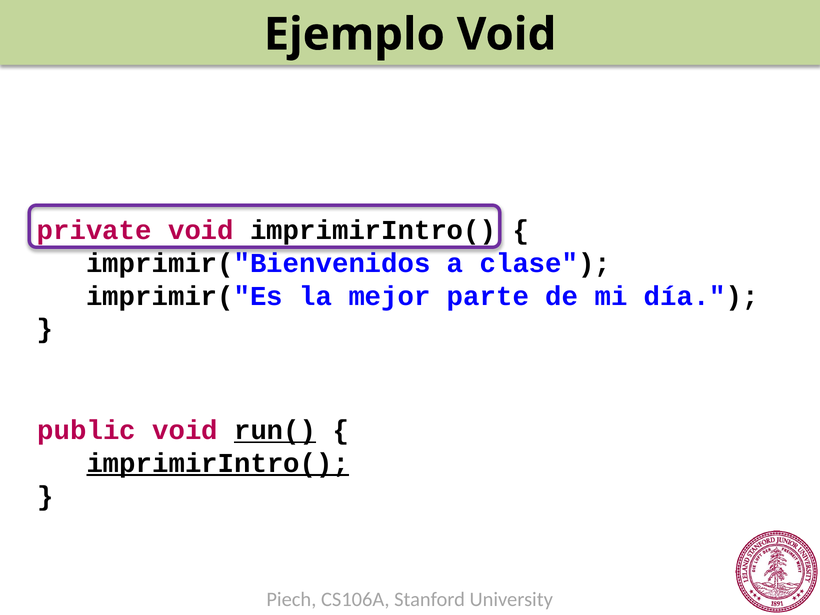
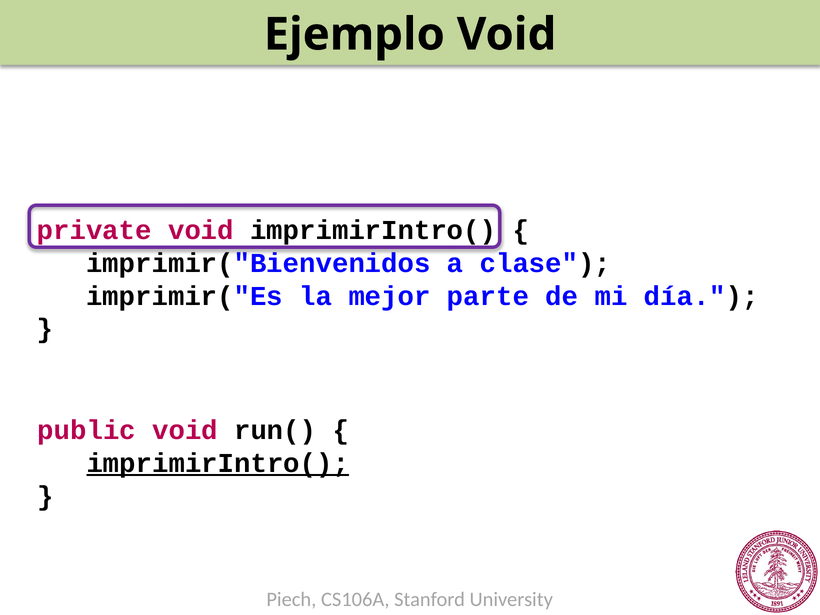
run( underline: present -> none (275, 430)
